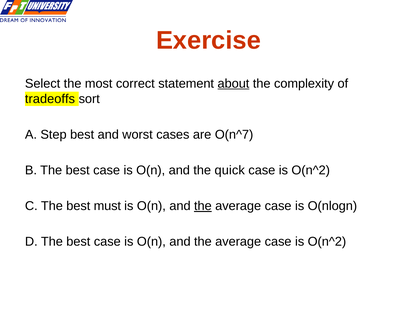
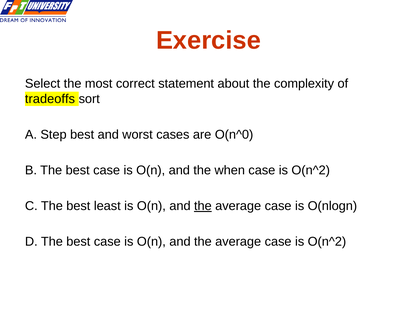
about underline: present -> none (233, 84)
O(n^7: O(n^7 -> O(n^0 (234, 135)
quick: quick -> when (230, 170)
must: must -> least (107, 206)
